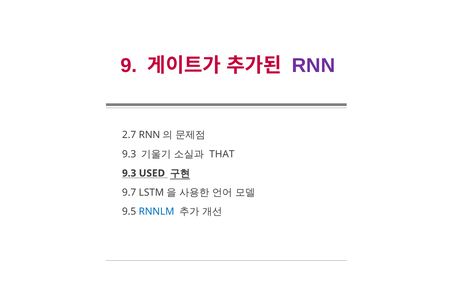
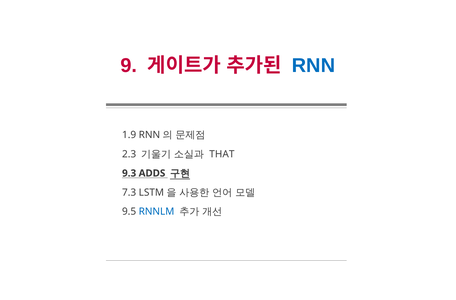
RNN colour: purple -> blue (313, 66)
2.7: 2.7 -> 1.9 (129, 135)
9.3: 9.3 -> 2.3 (129, 154)
USED: USED -> ADDS (152, 173)
9.7: 9.7 -> 7.3 (129, 192)
